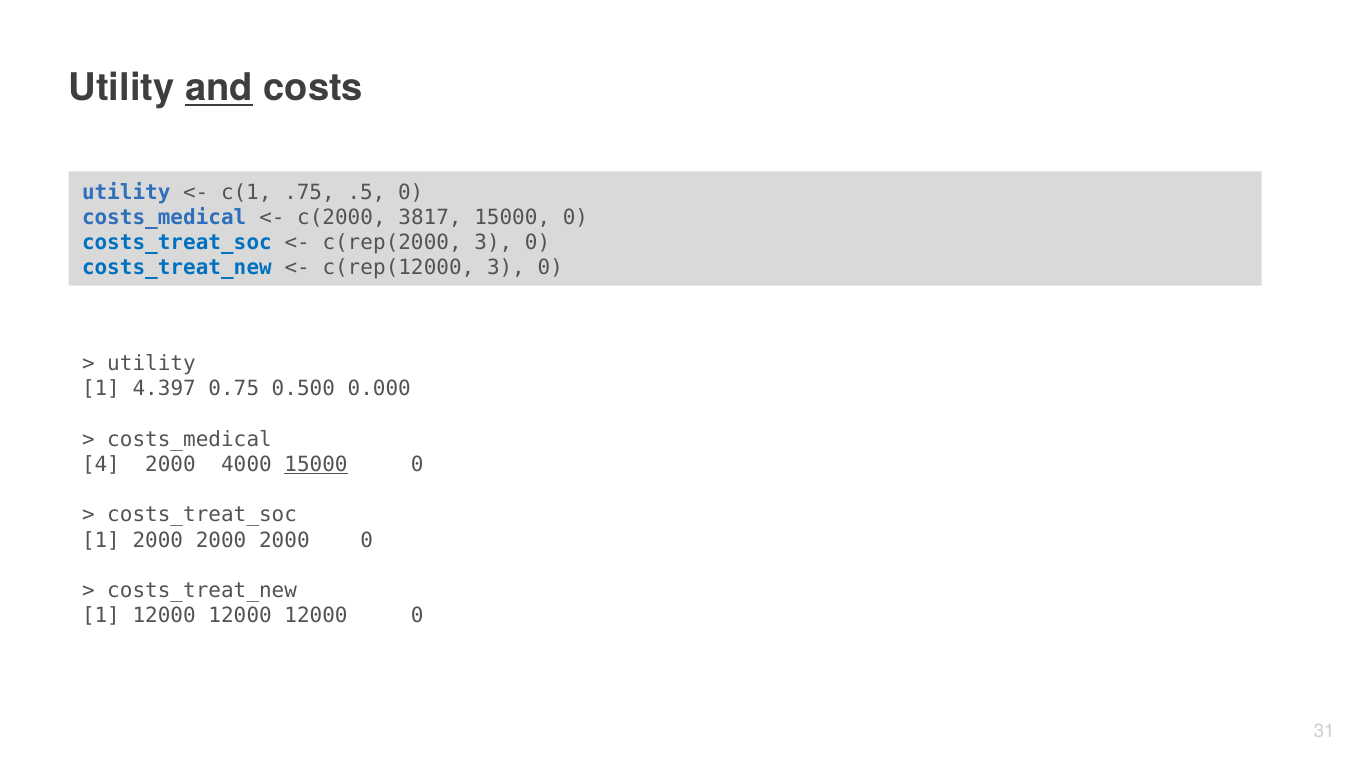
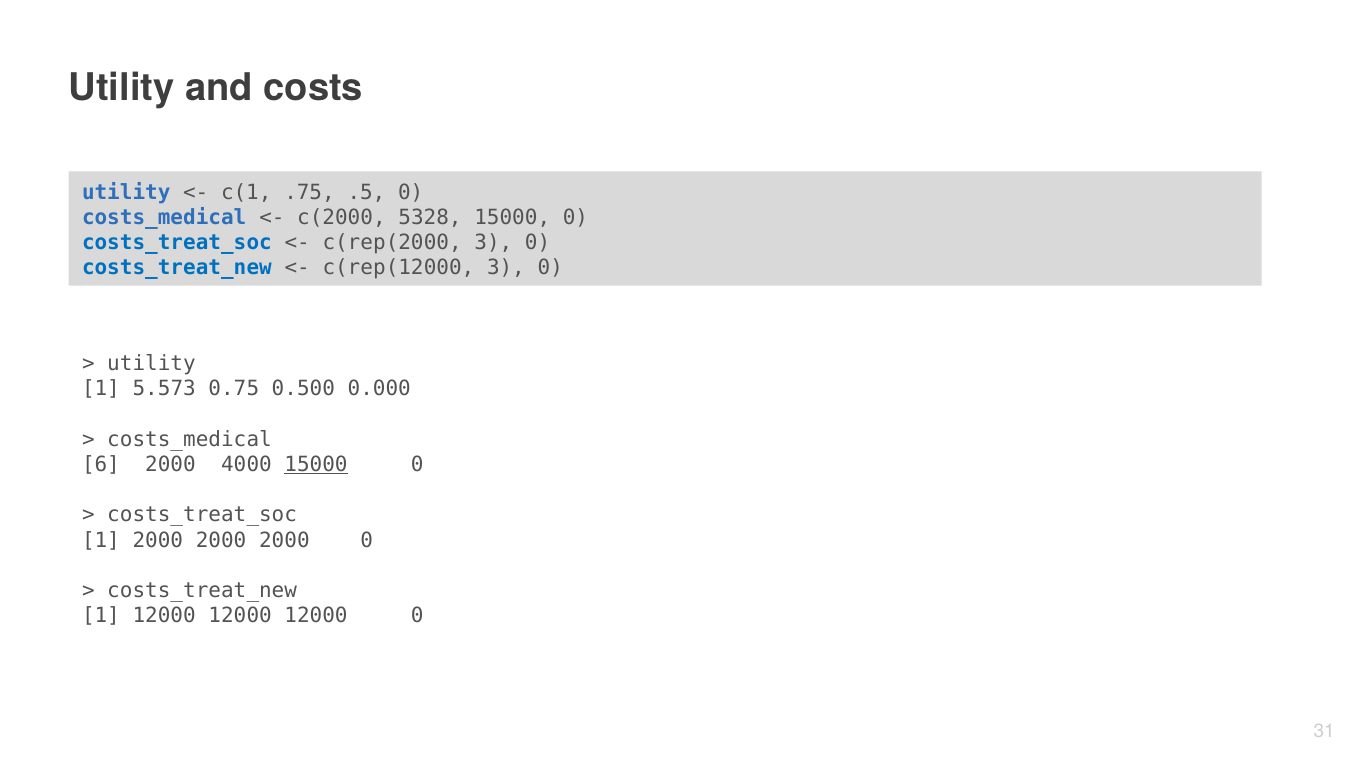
and underline: present -> none (219, 88)
3817: 3817 -> 5328 (430, 217)
4.397: 4.397 -> 5.573 (164, 389)
4: 4 -> 6 (101, 464)
